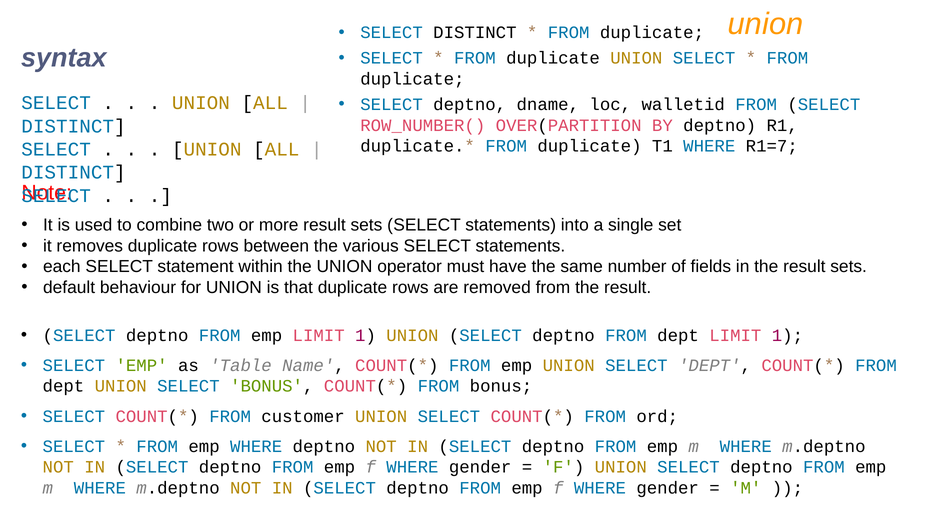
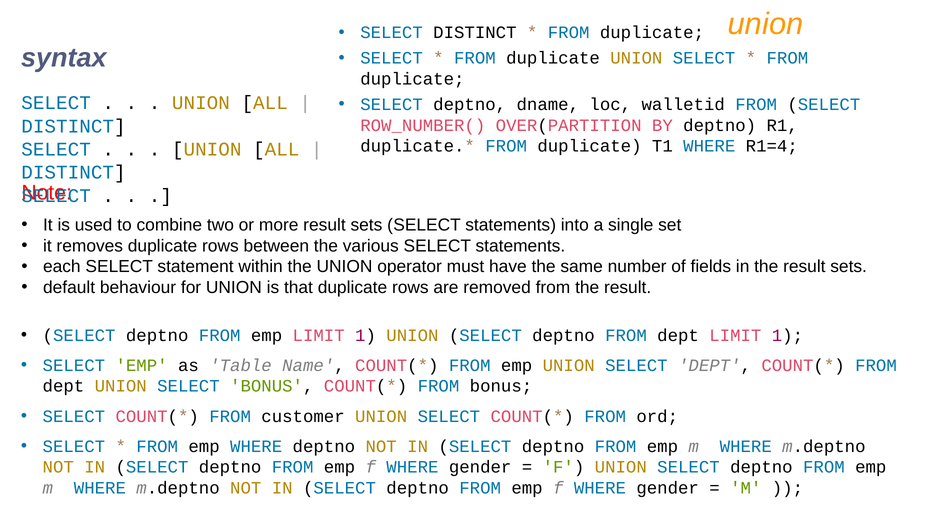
R1=7: R1=7 -> R1=4 (772, 146)
